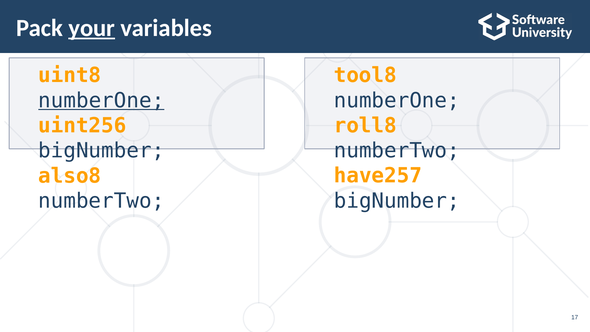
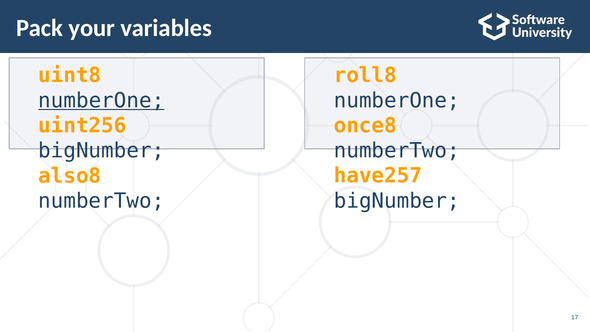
your underline: present -> none (92, 28)
tool8: tool8 -> roll8 (365, 75)
roll8: roll8 -> once8 (365, 126)
